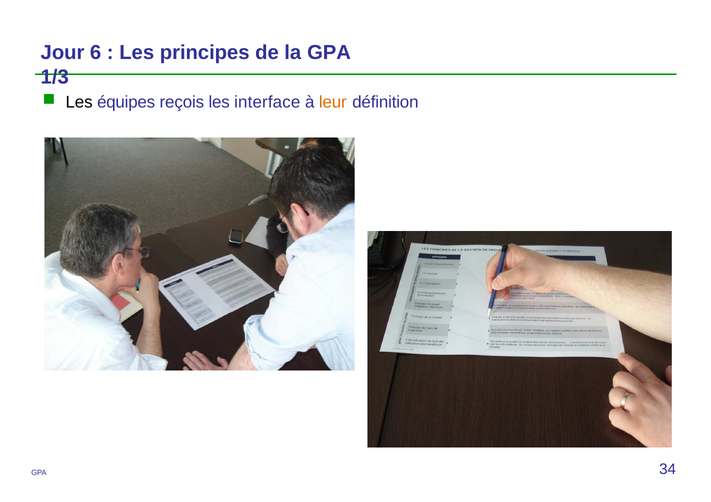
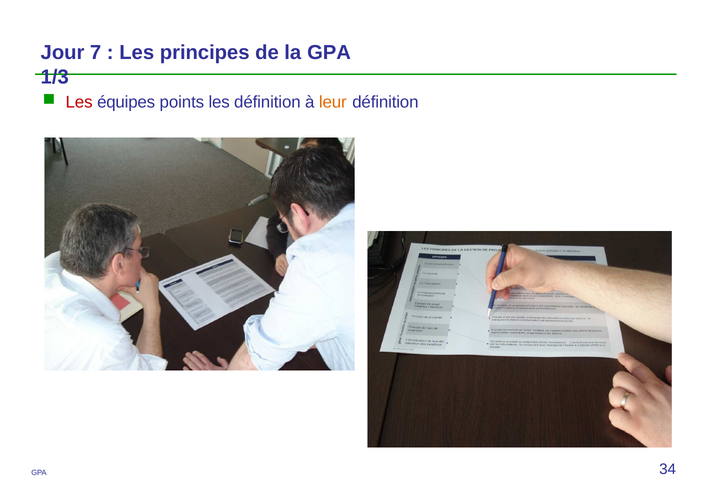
6: 6 -> 7 (96, 53)
Les colour: black -> red (79, 102)
reçois: reçois -> points (182, 102)
les interface: interface -> définition (267, 102)
